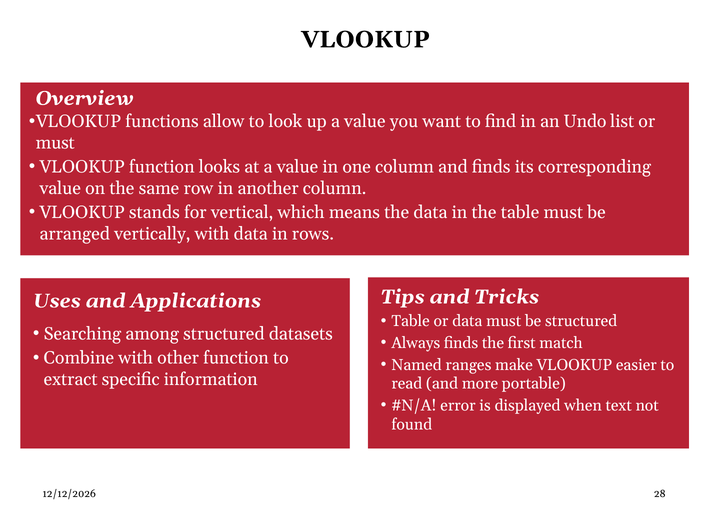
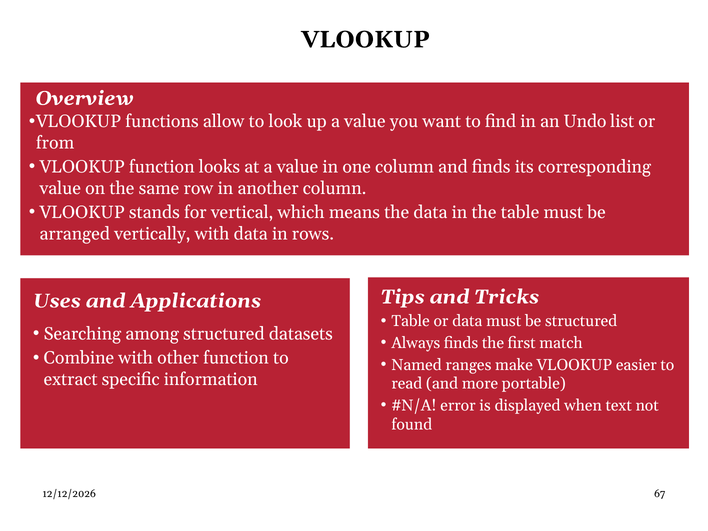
must: must -> from (55, 143)
28: 28 -> 67 (660, 494)
